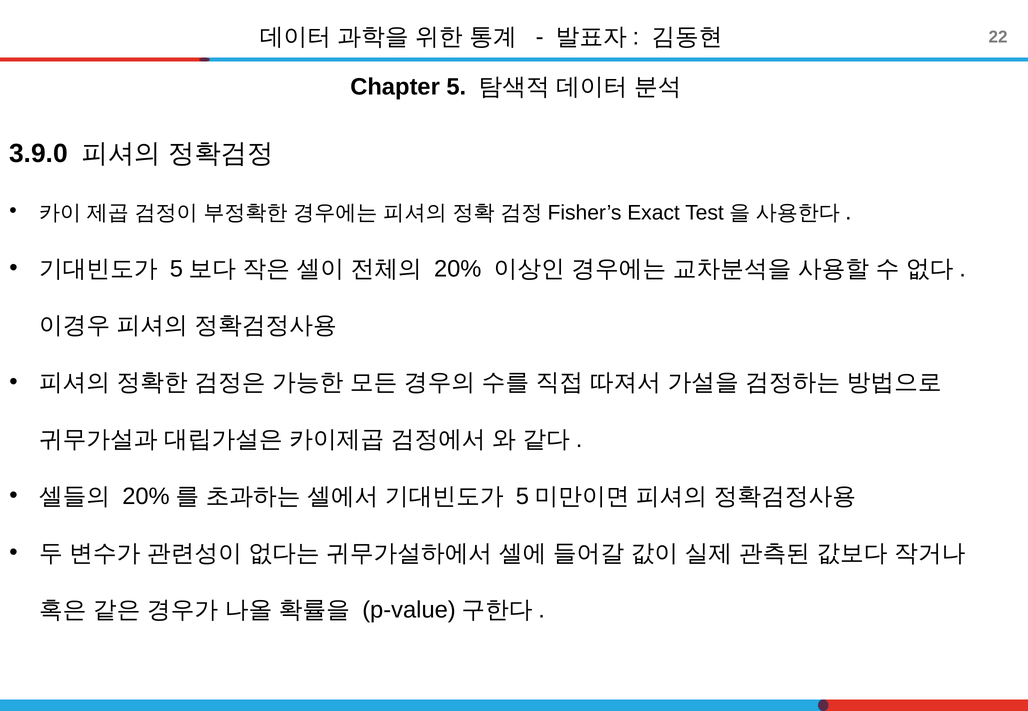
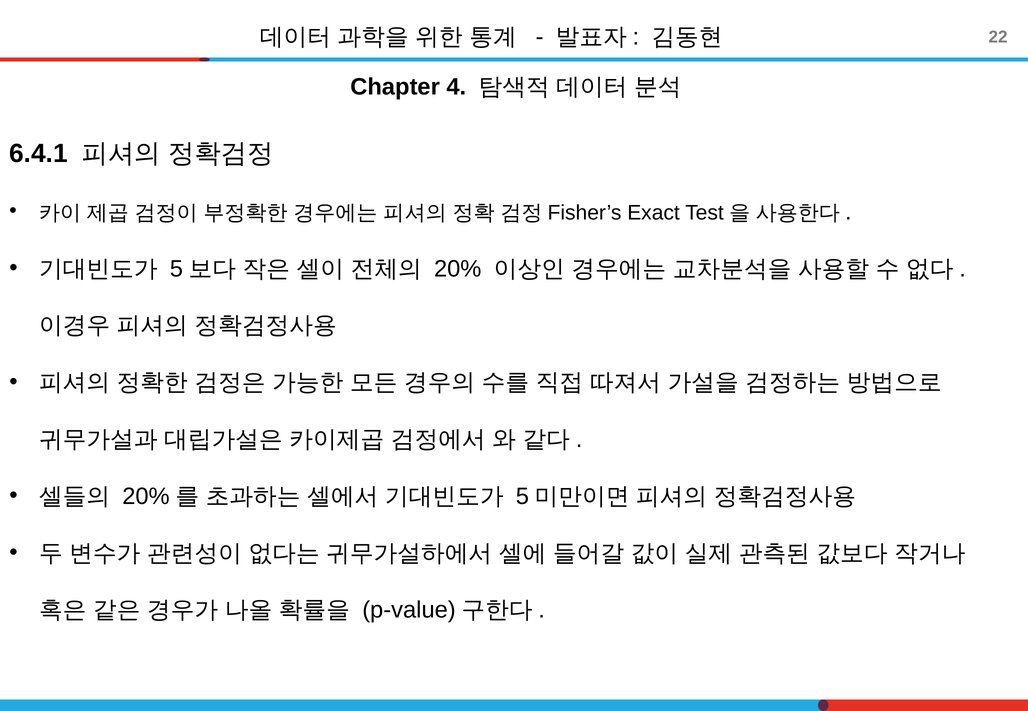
Chapter 5: 5 -> 4 (456, 87)
3.9.0: 3.9.0 -> 6.4.1 (39, 154)
